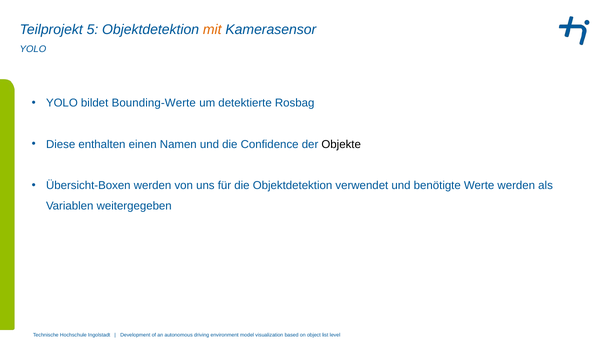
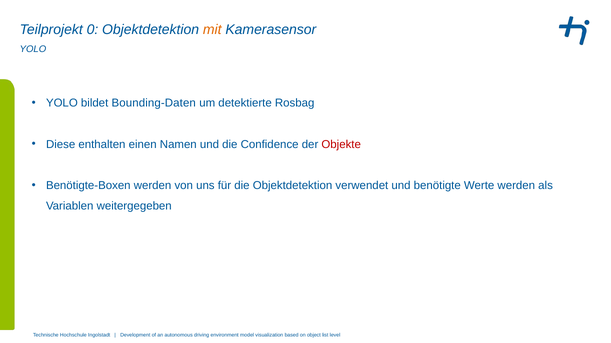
5: 5 -> 0 (92, 30)
Bounding-Werte: Bounding-Werte -> Bounding-Daten (154, 103)
Objekte colour: black -> red (341, 145)
Übersicht-Boxen: Übersicht-Boxen -> Benötigte-Boxen (88, 186)
